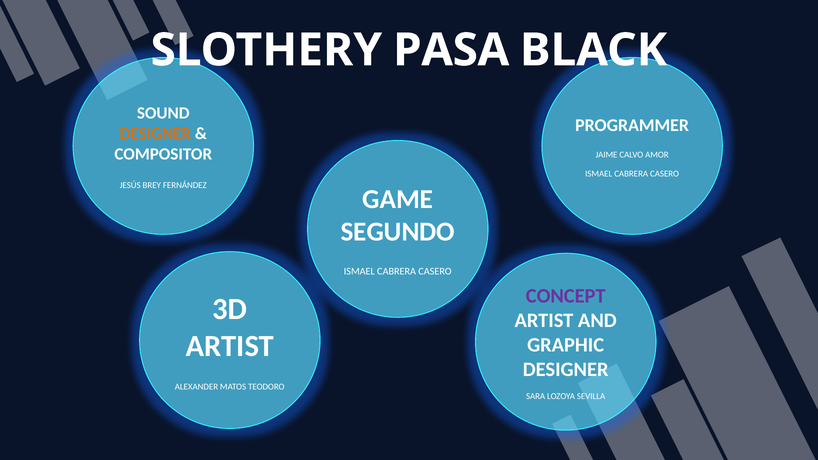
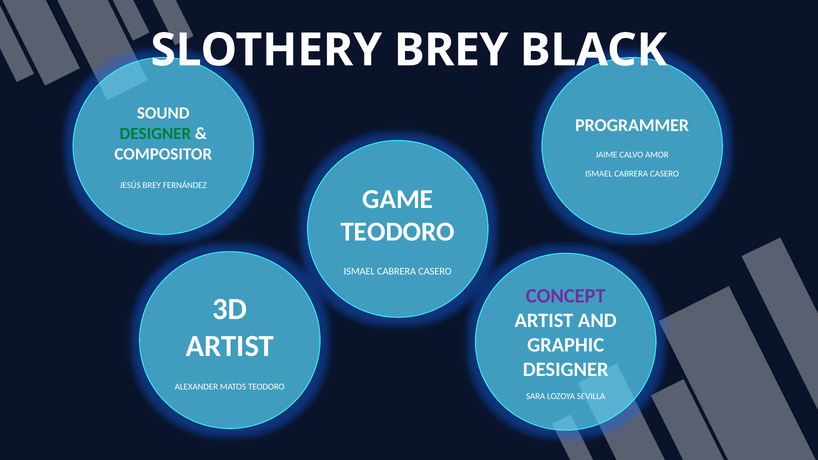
SLOTHERY PASA: PASA -> BREY (451, 50)
DESIGNER colour: orange -> green (155, 134)
SEGUNDO: SEGUNDO -> TEODORO (398, 232)
